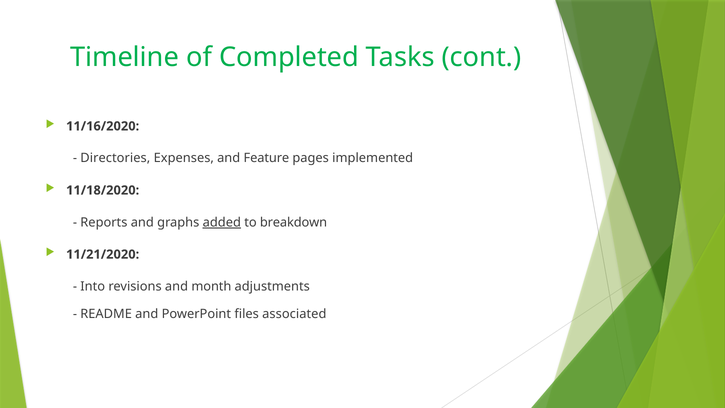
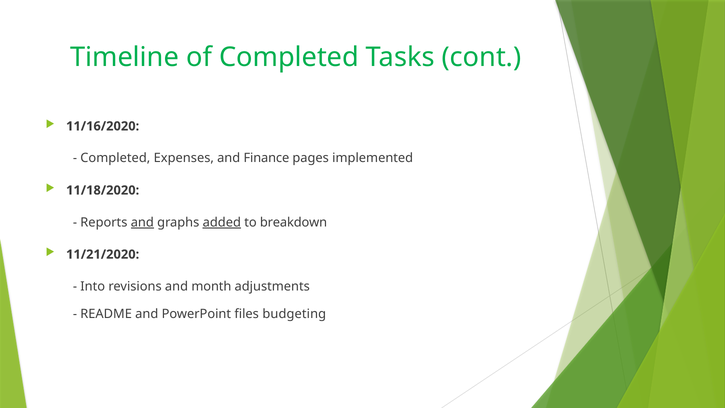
Directories: Directories -> Completed (115, 158)
Feature: Feature -> Finance (266, 158)
and underline: none -> present (142, 222)
associated: associated -> budgeting (294, 314)
